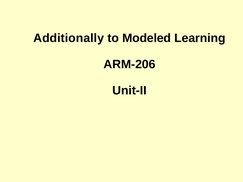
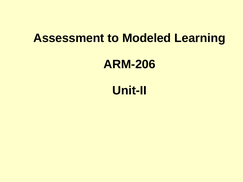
Additionally: Additionally -> Assessment (69, 38)
